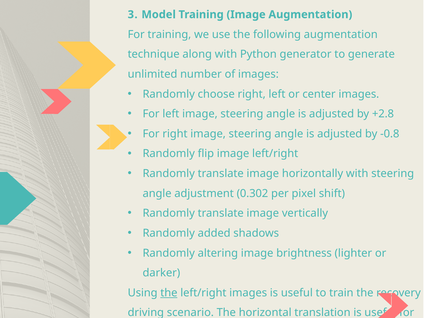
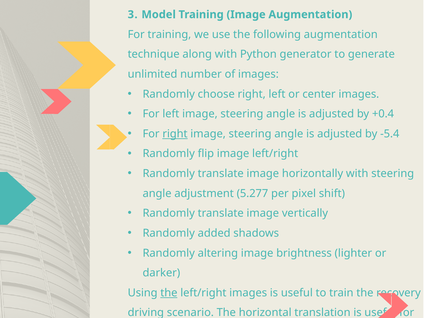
+2.8: +2.8 -> +0.4 (383, 114)
right underline: none -> present (175, 134)
-0.8: -0.8 -> -5.4 (390, 134)
0.302: 0.302 -> 5.277 (252, 193)
